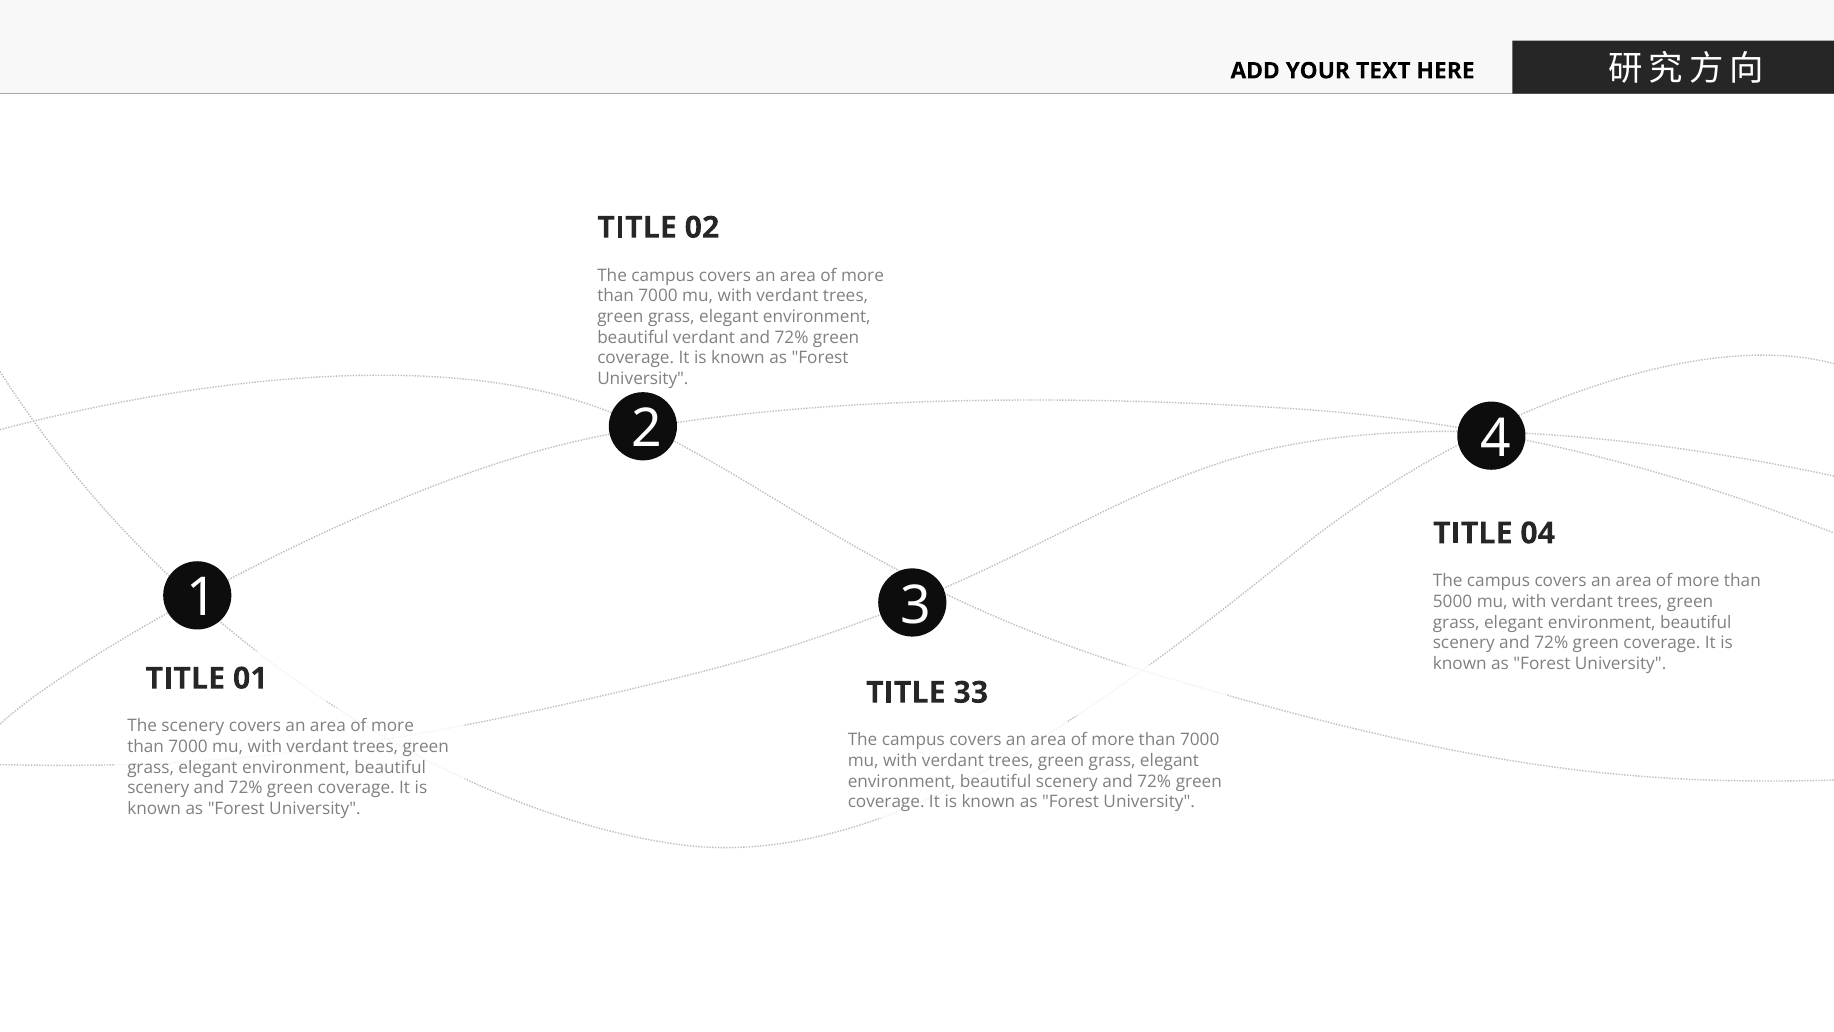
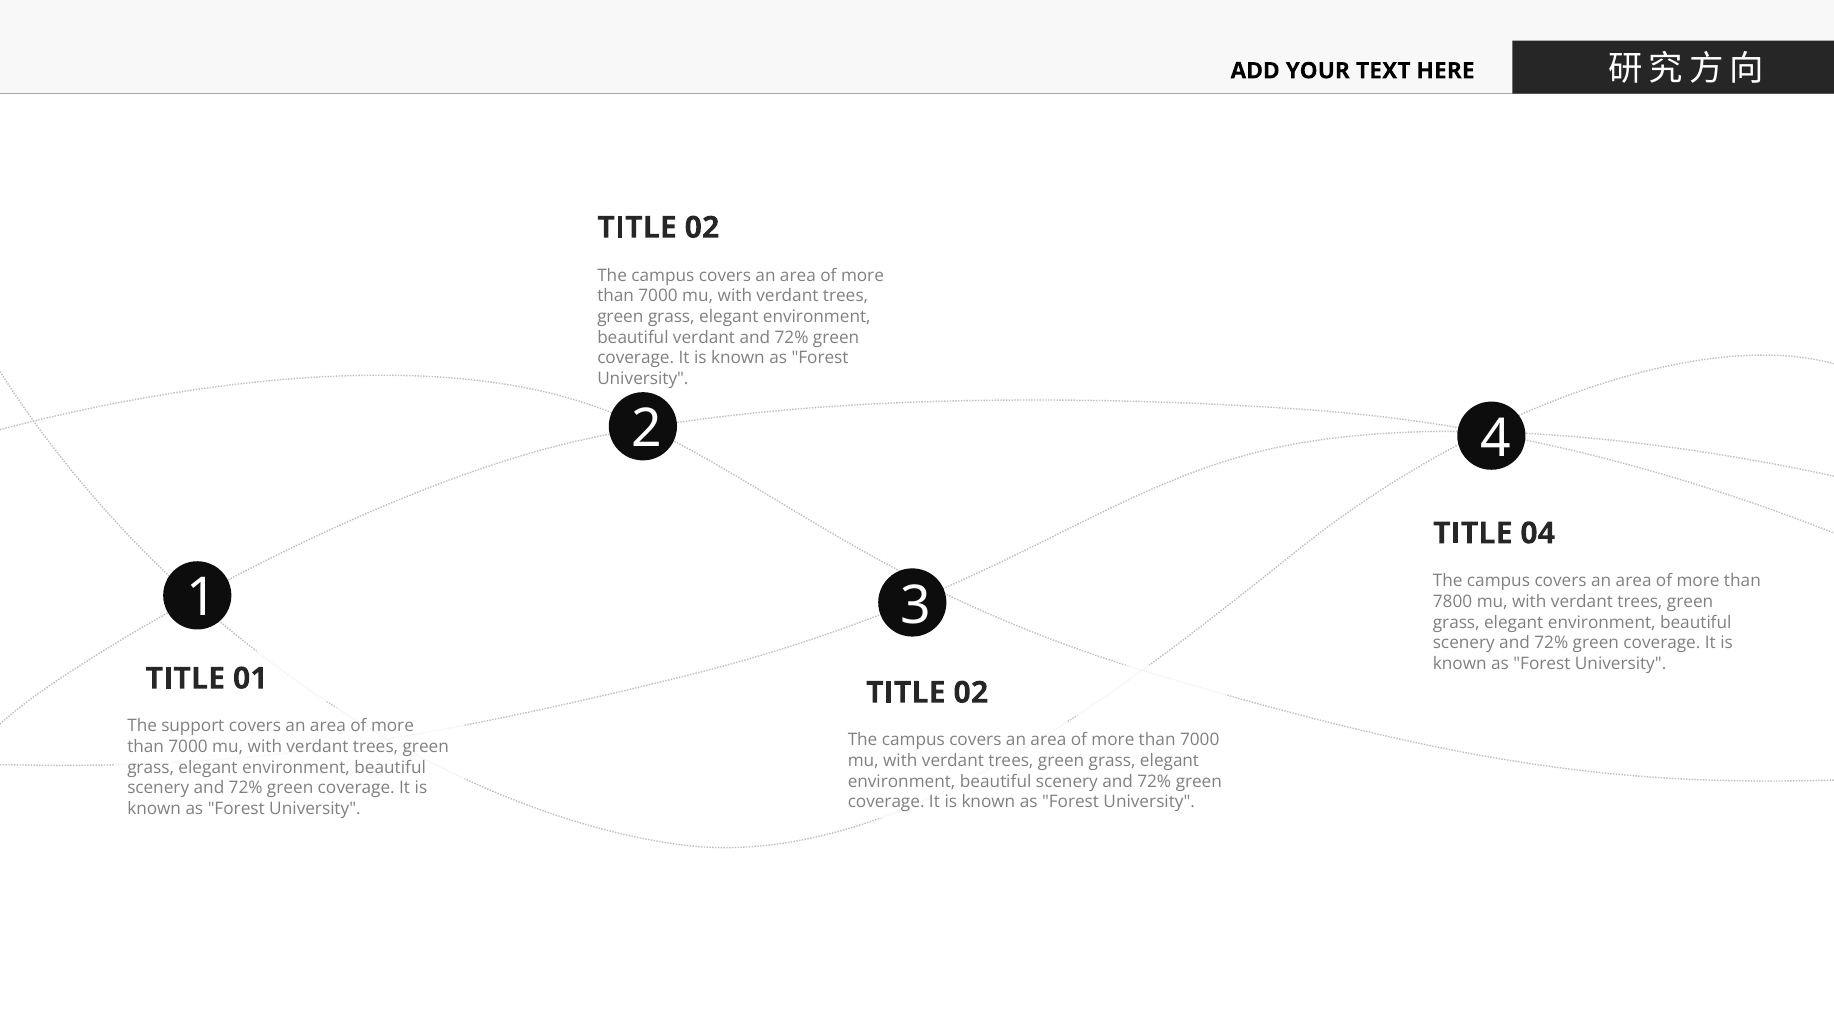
5000: 5000 -> 7800 (1453, 602)
33: 33 -> 02 (971, 692)
The scenery: scenery -> support (193, 726)
